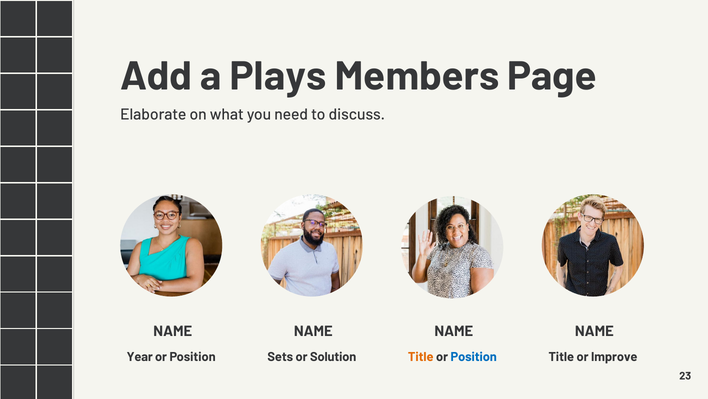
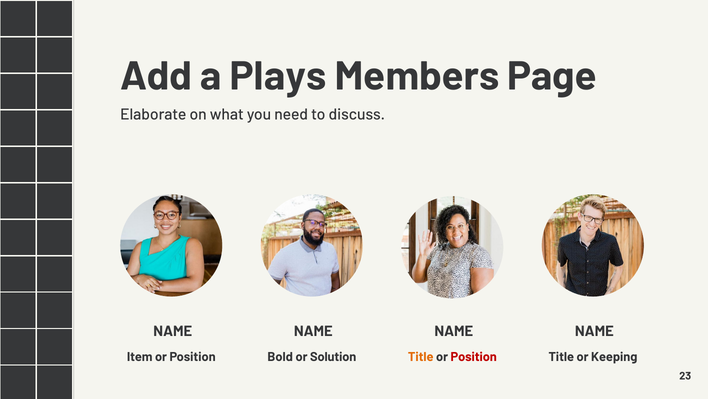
Year: Year -> Item (140, 357)
Sets: Sets -> Bold (280, 357)
Position colour: blue -> red (474, 357)
Improve: Improve -> Keeping (614, 357)
